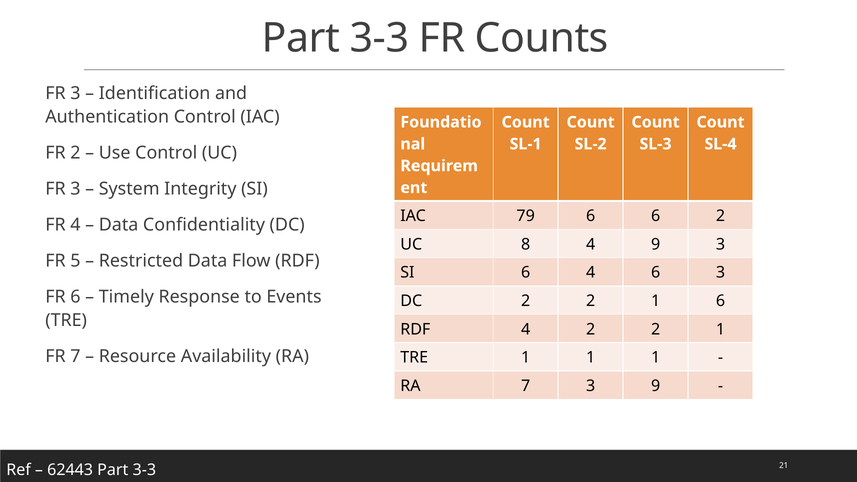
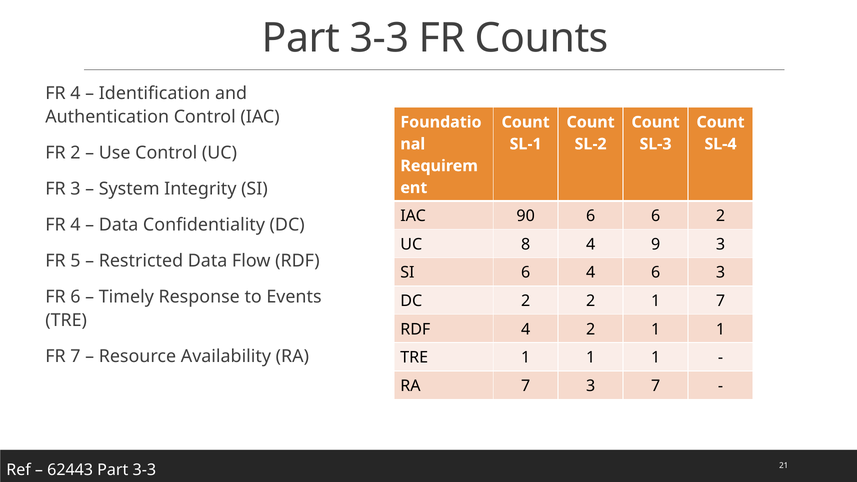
3: 3 -> 4 (75, 93)
79: 79 -> 90 (526, 216)
1 6: 6 -> 7 (721, 301)
4 2 2: 2 -> 1 (656, 329)
3 9: 9 -> 7 (656, 386)
